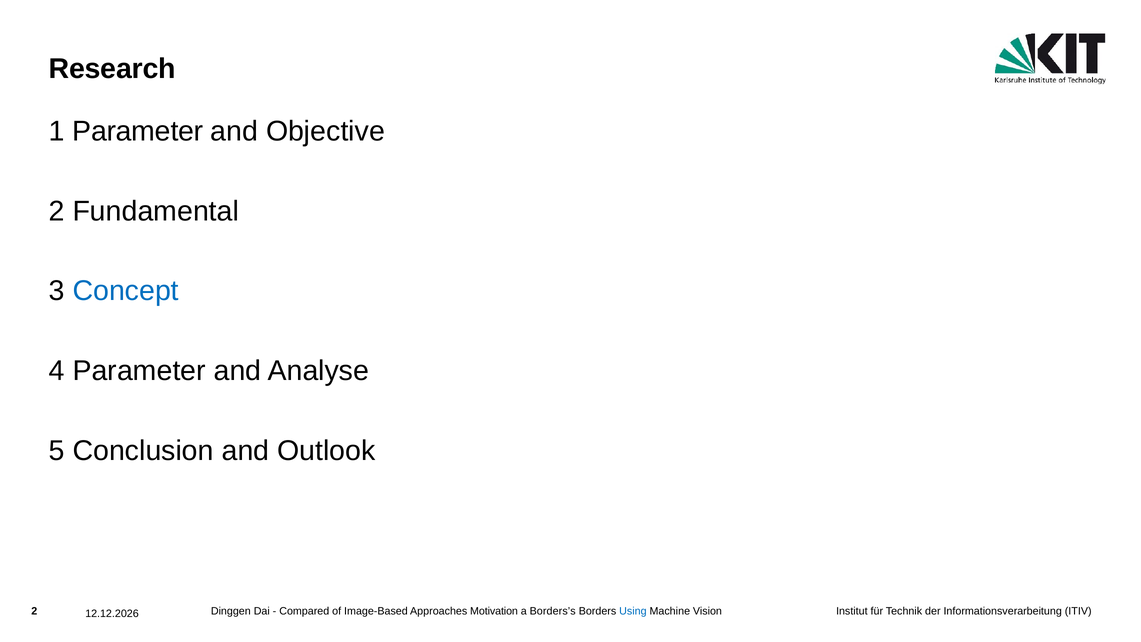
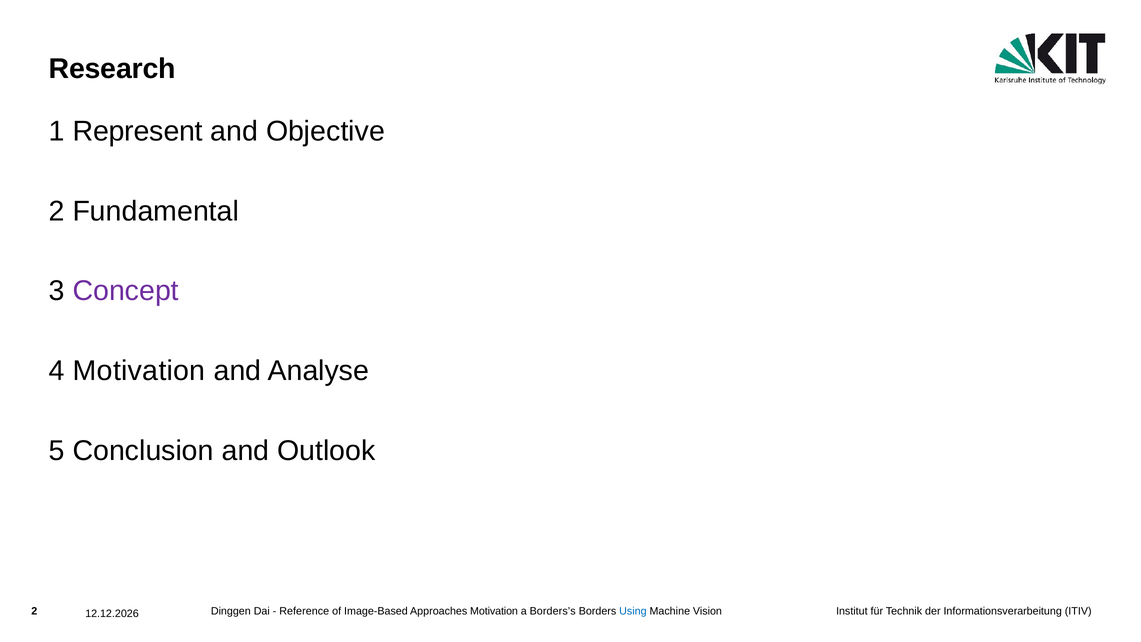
1 Parameter: Parameter -> Represent (138, 131)
Concept colour: blue -> purple (126, 291)
4 Parameter: Parameter -> Motivation (139, 371)
Compared: Compared -> Reference (304, 611)
